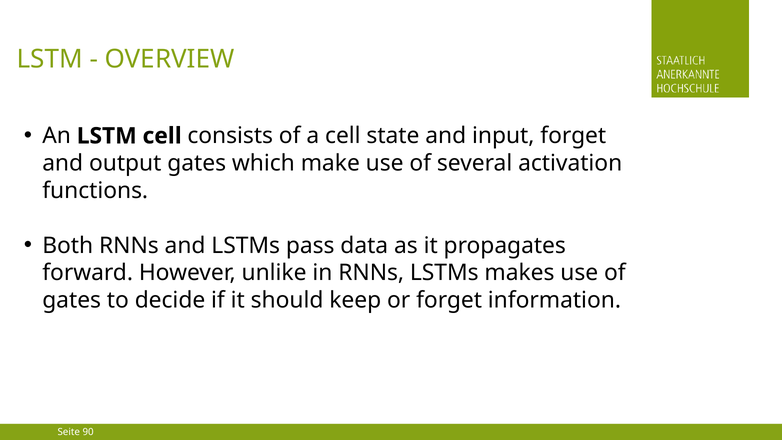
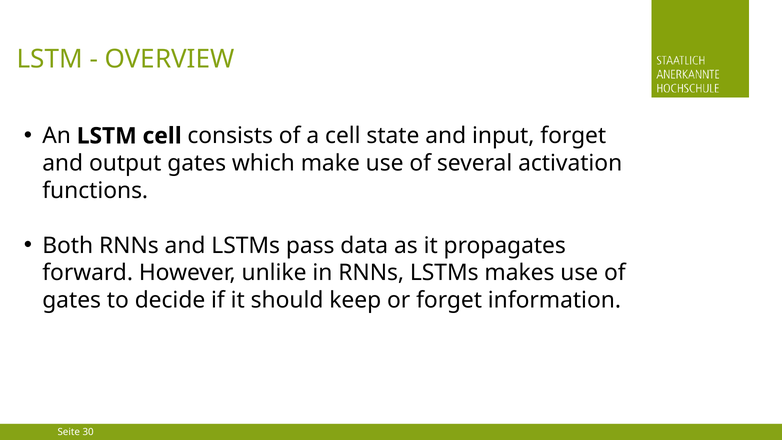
90: 90 -> 30 (88, 432)
